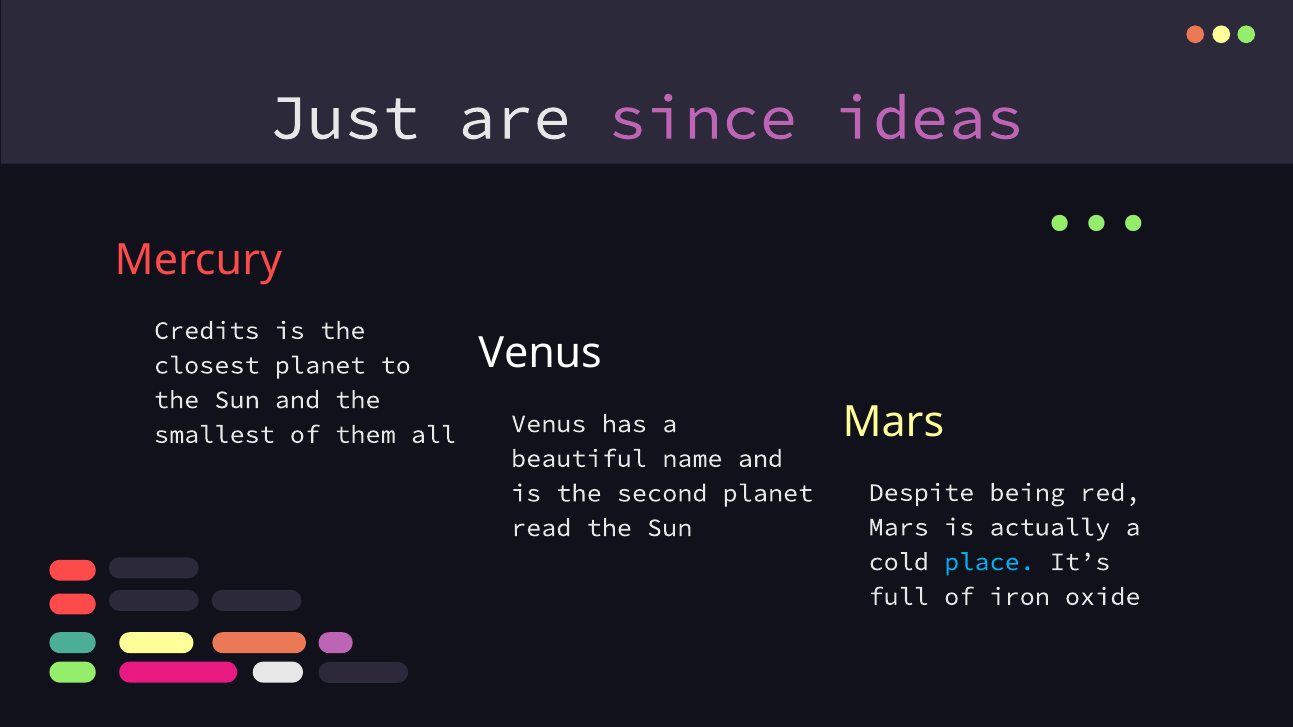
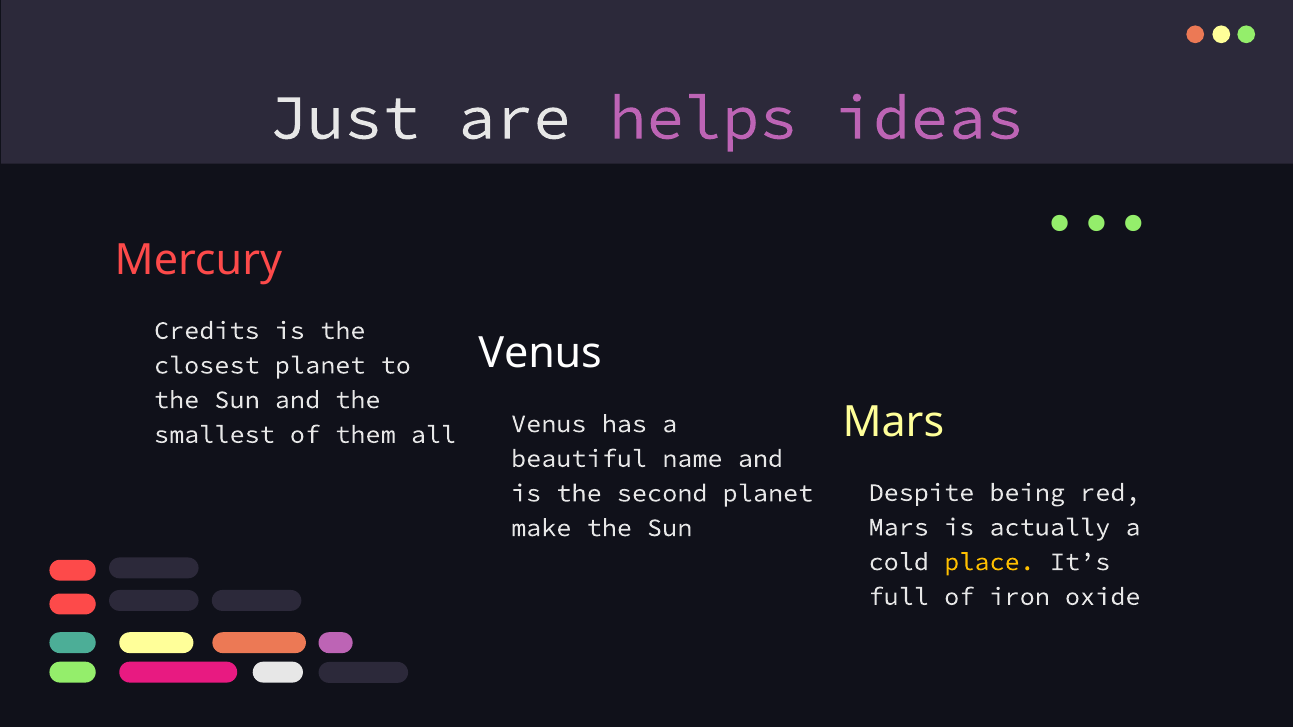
since: since -> helps (703, 118)
read: read -> make (541, 528)
place colour: light blue -> yellow (989, 562)
